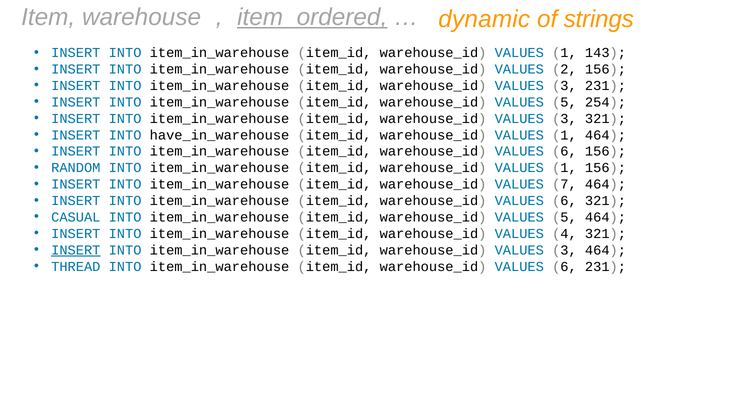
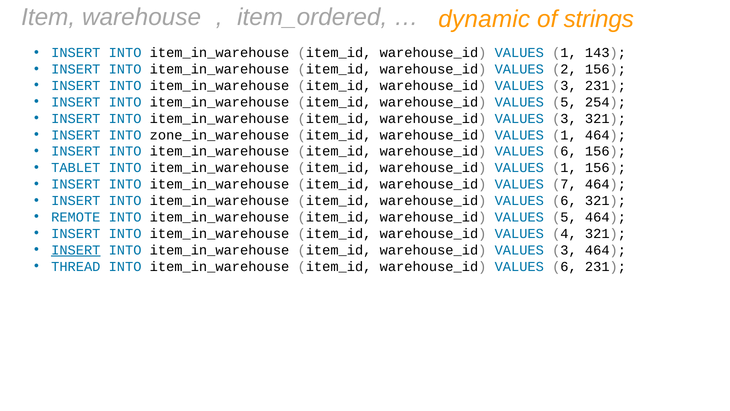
item_ordered underline: present -> none (312, 17)
have_in_warehouse: have_in_warehouse -> zone_in_warehouse (220, 135)
RANDOM: RANDOM -> TABLET (76, 168)
CASUAL: CASUAL -> REMOTE (76, 217)
